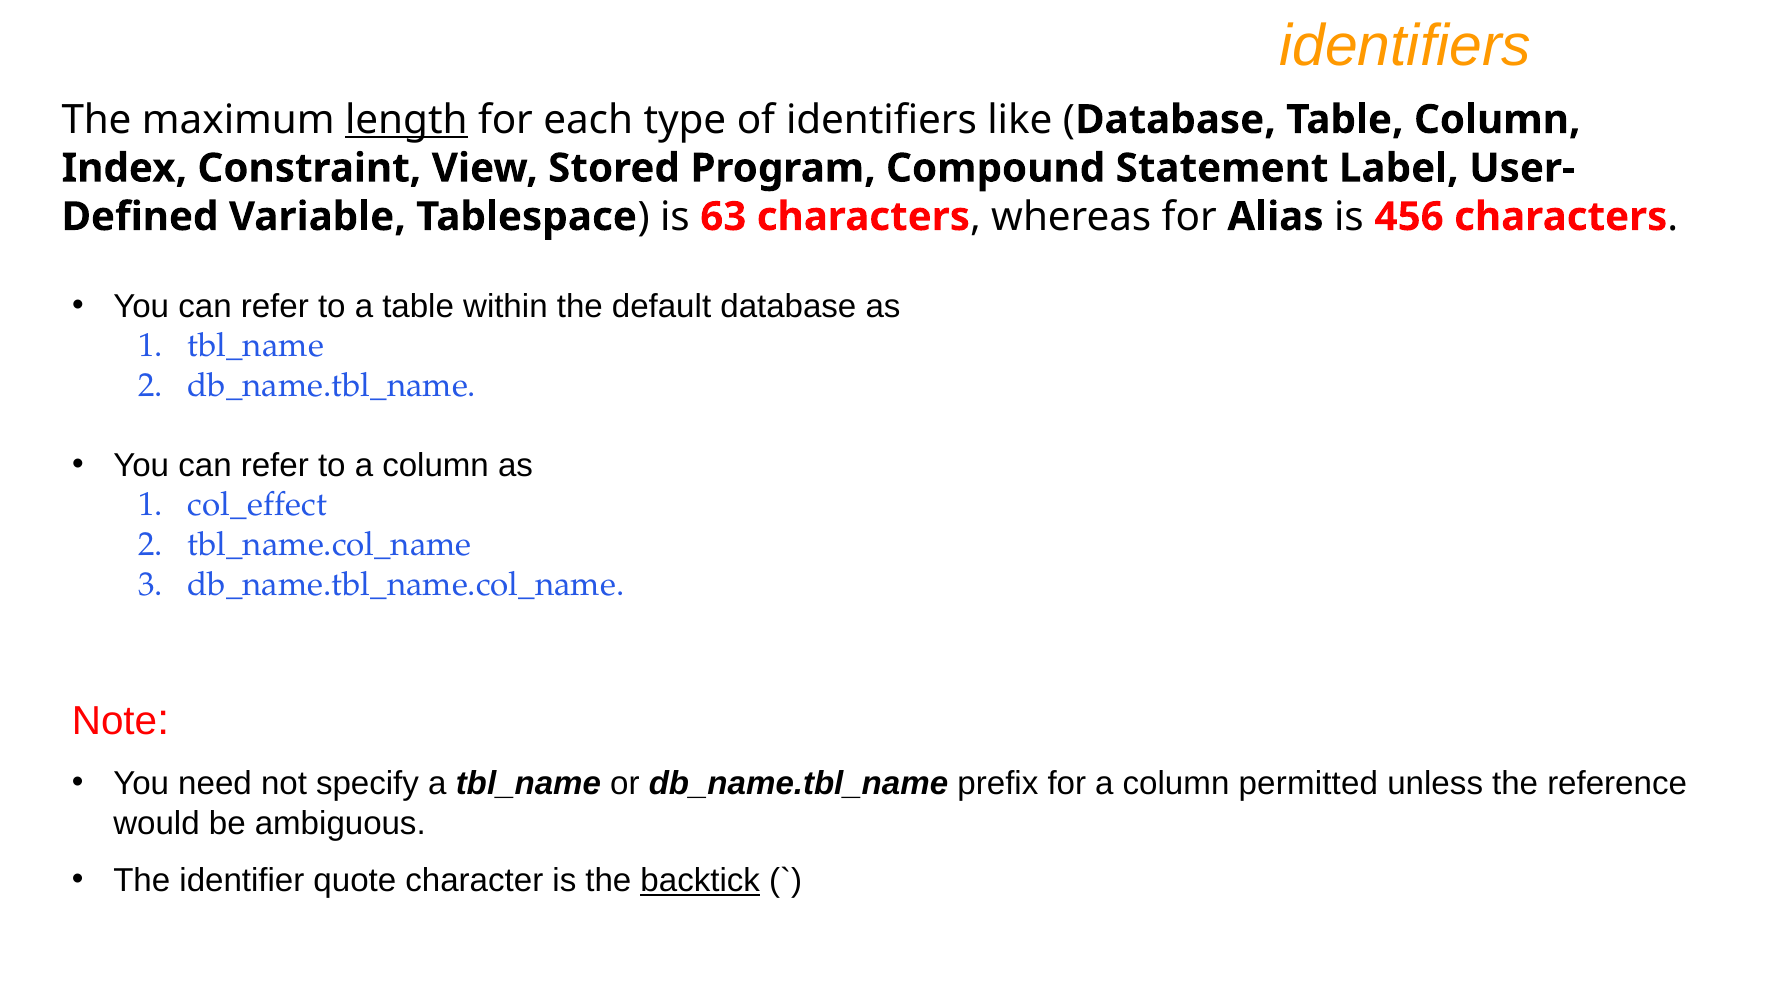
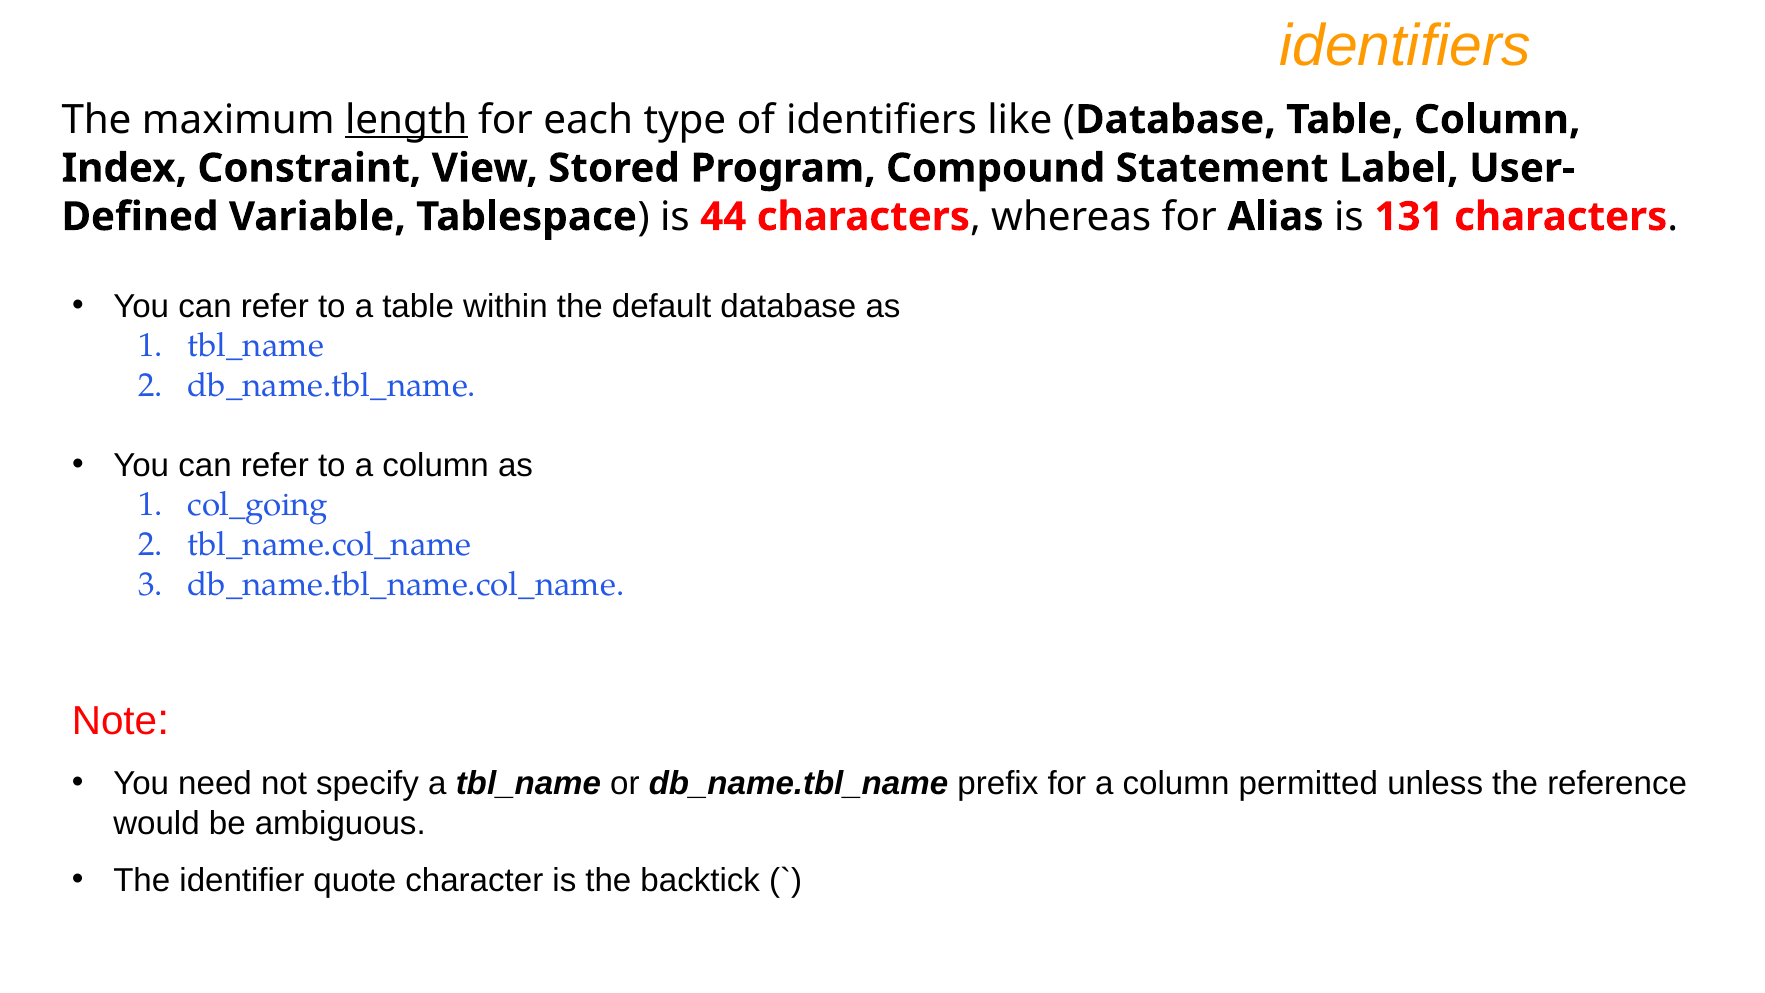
63: 63 -> 44 (723, 217)
456: 456 -> 131 (1409, 217)
col_effect: col_effect -> col_going (258, 505)
backtick underline: present -> none (700, 880)
